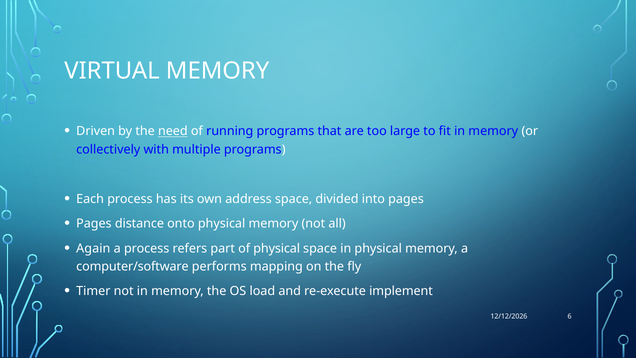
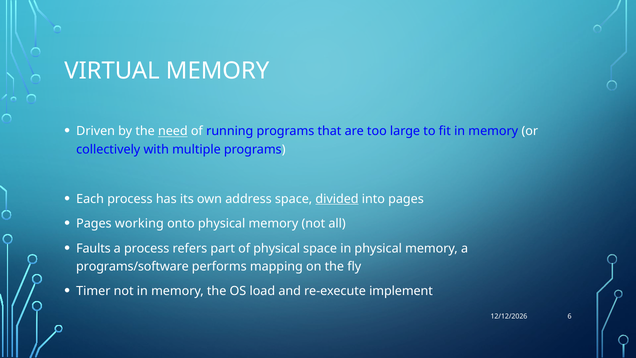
divided underline: none -> present (337, 199)
distance: distance -> working (139, 223)
Again: Again -> Faults (93, 248)
computer/software: computer/software -> programs/software (132, 266)
